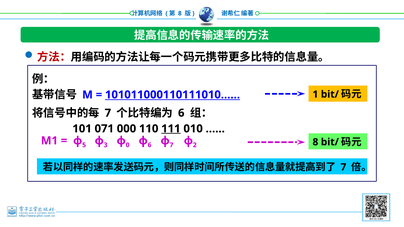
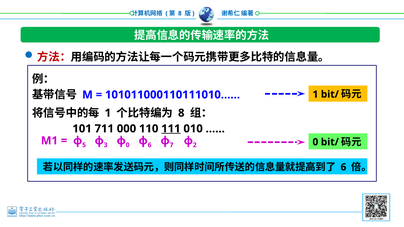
101011000110111010…… underline: present -> none (173, 95)
7: 7 -> 1 (108, 113)
6: 6 -> 8 (181, 113)
071: 071 -> 711 (104, 129)
8: 8 -> 0 (315, 142)
7: 7 -> 6 (343, 167)
